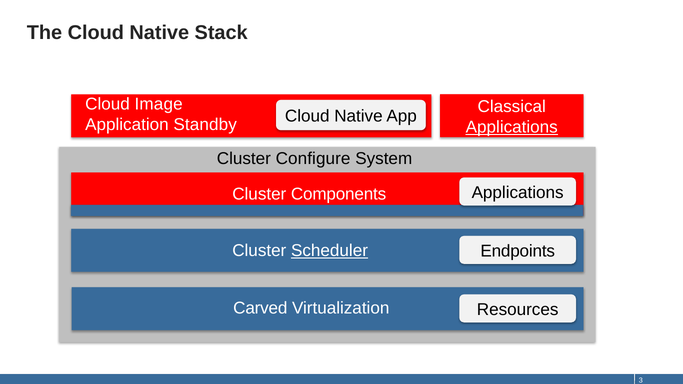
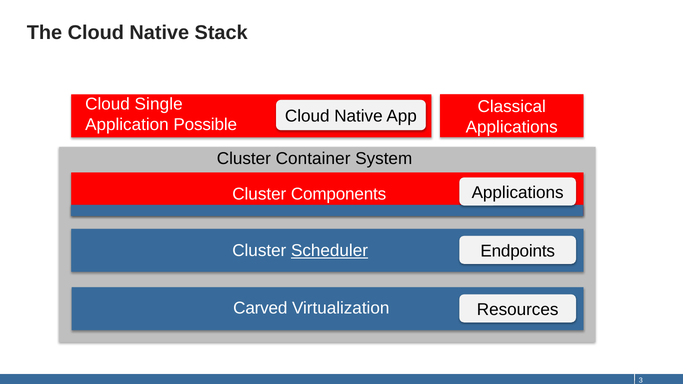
Image: Image -> Single (159, 104)
Standby: Standby -> Possible (205, 125)
Applications underline: present -> none (512, 127)
Configure: Configure -> Container (313, 159)
